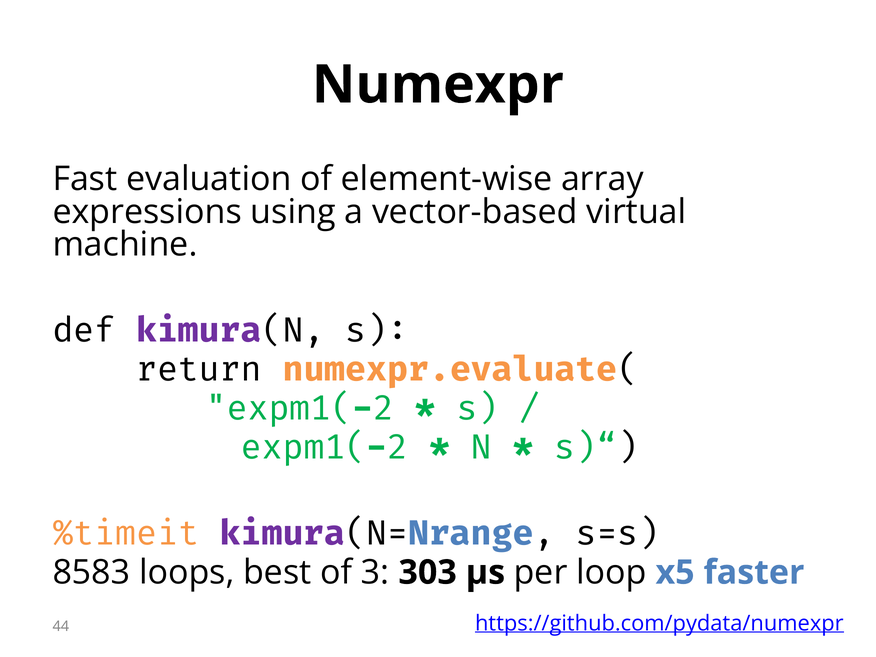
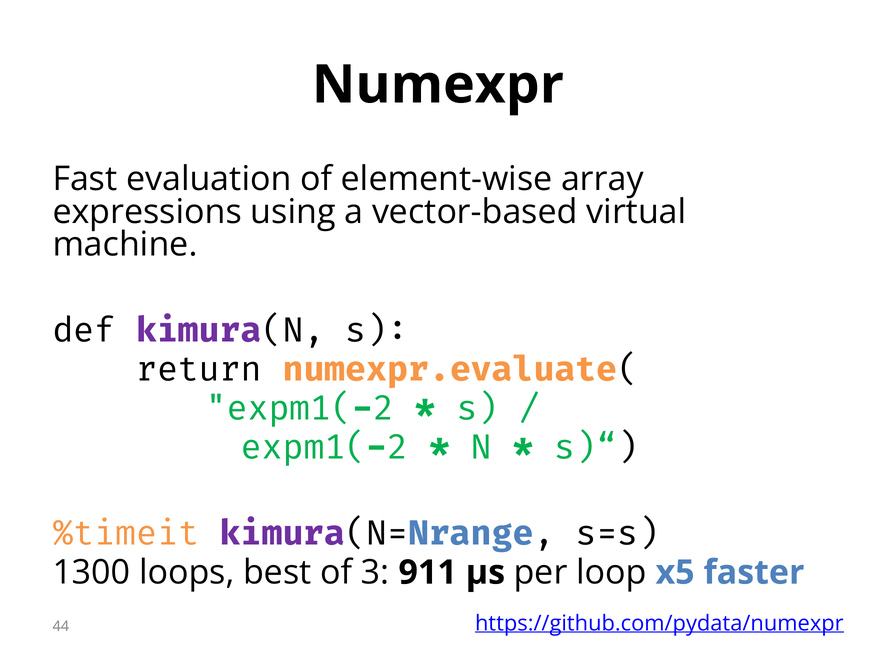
8583: 8583 -> 1300 (91, 572)
303: 303 -> 911 (428, 572)
